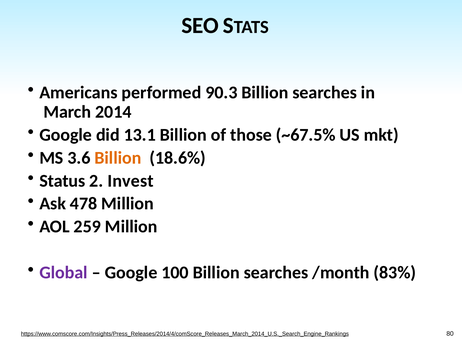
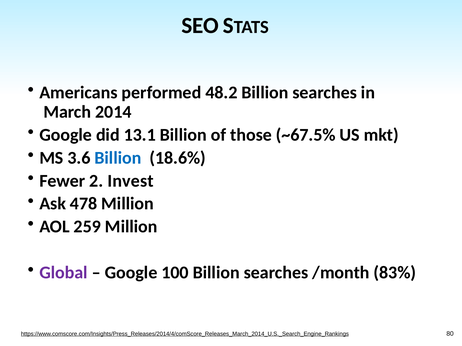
90.3: 90.3 -> 48.2 (221, 93)
Billion colour: orange -> blue (118, 158)
Status: Status -> Fewer (62, 181)
